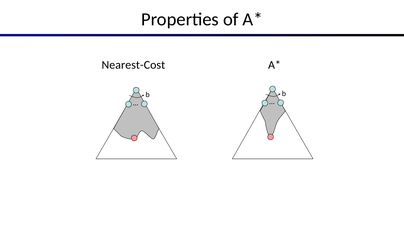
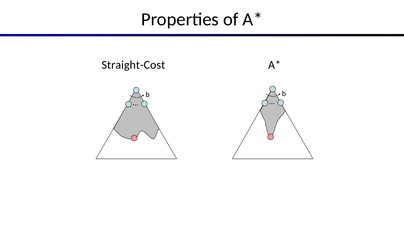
Nearest-Cost: Nearest-Cost -> Straight-Cost (133, 65)
